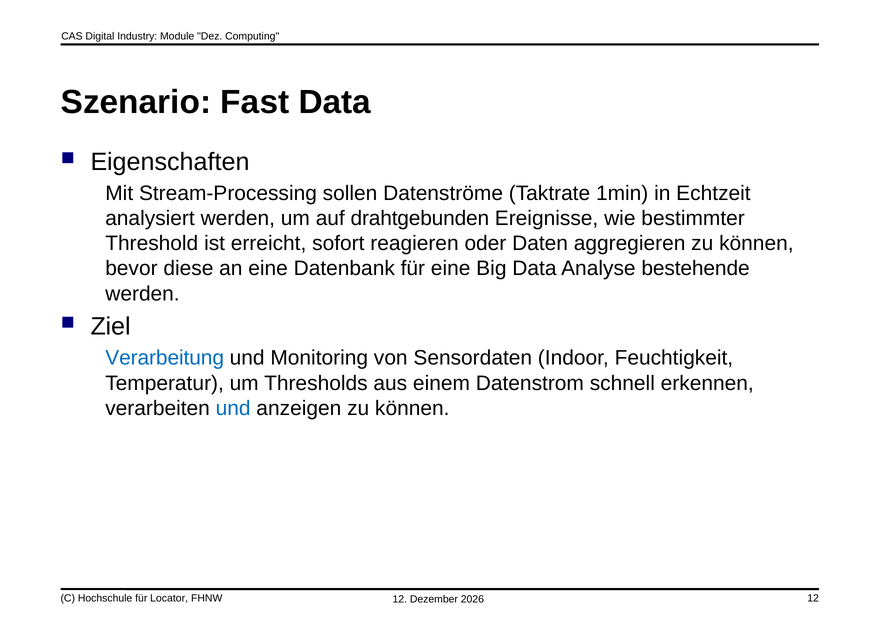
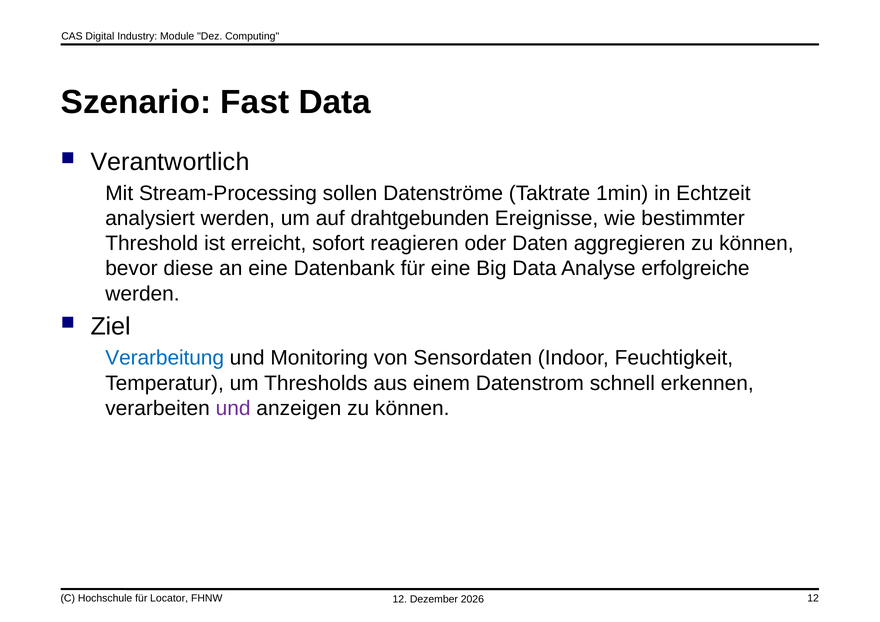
Eigenschaften: Eigenschaften -> Verantwortlich (170, 162)
bestehende: bestehende -> erfolgreiche (696, 269)
und colour: blue -> purple (233, 408)
